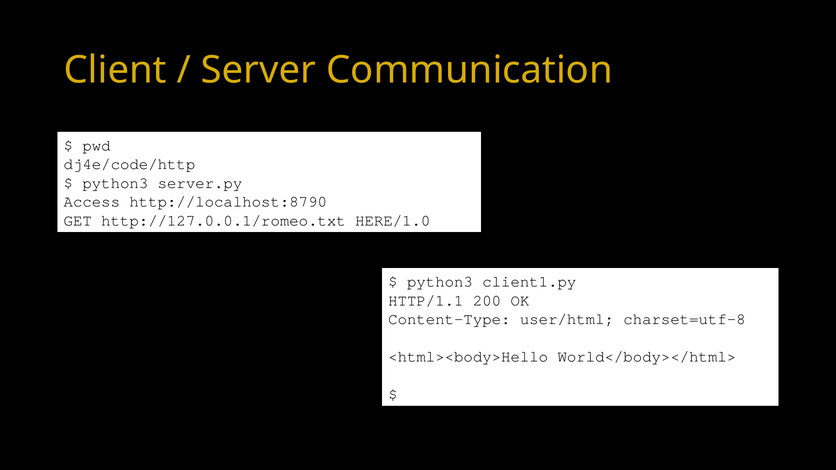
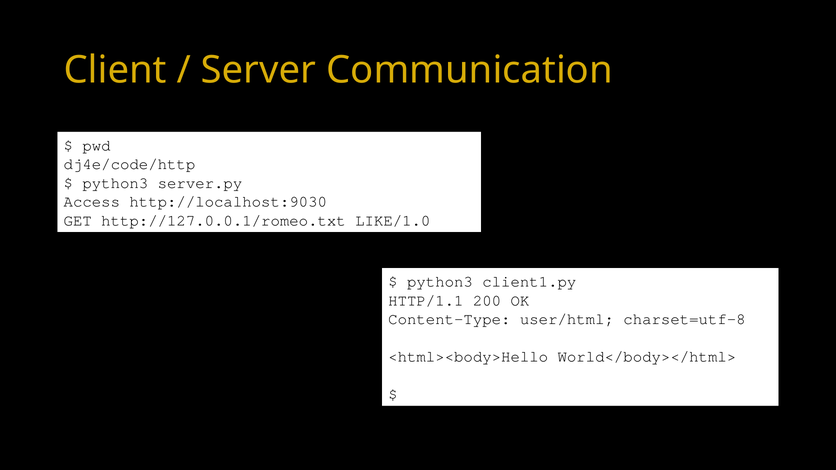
http://localhost:8790: http://localhost:8790 -> http://localhost:9030 (228, 202)
HERE/1.0: HERE/1.0 -> LIKE/1.0 (393, 221)
